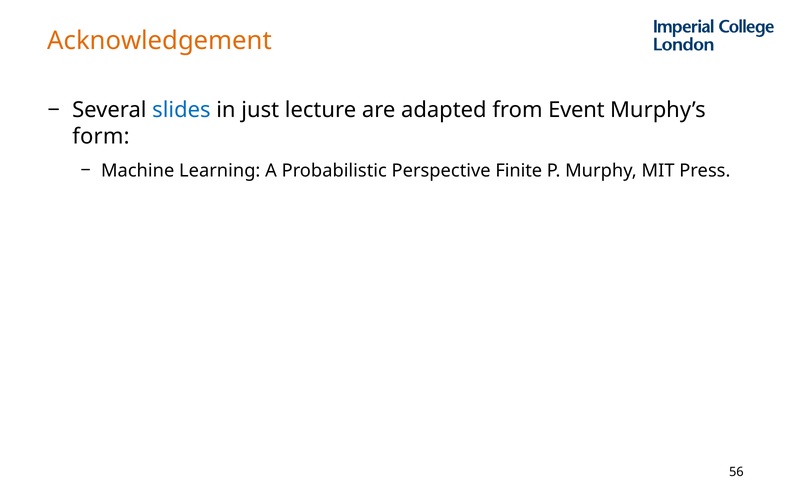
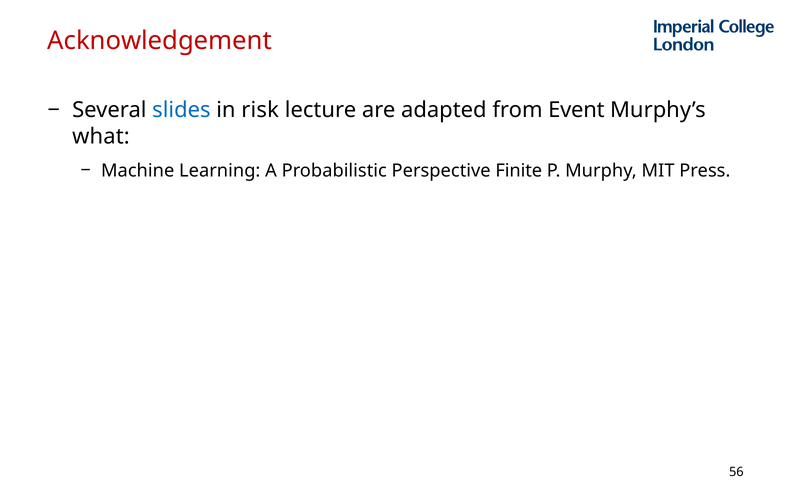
Acknowledgement colour: orange -> red (160, 41)
just: just -> risk (260, 110)
form: form -> what (101, 136)
